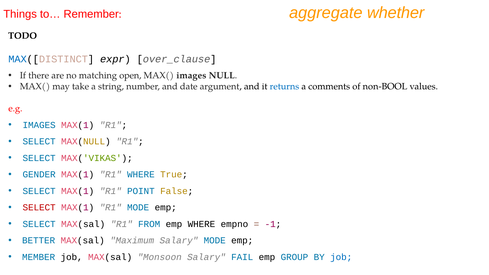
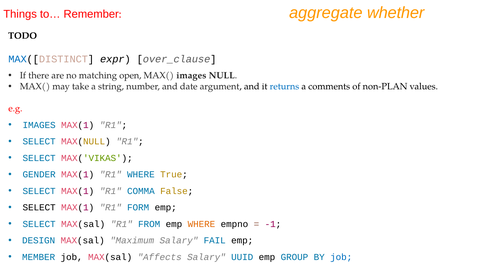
non-BOOL: non-BOOL -> non-PLAN (385, 87)
POINT: POINT -> COMMA (141, 191)
SELECT colour: red -> black (39, 208)
R1 MODE: MODE -> FORM (138, 208)
WHERE colour: black -> orange (201, 224)
BETTER: BETTER -> DESIGN (39, 241)
Salary MODE: MODE -> FAIL (215, 241)
Monsoon: Monsoon -> Affects (160, 257)
FAIL: FAIL -> UUID (242, 257)
